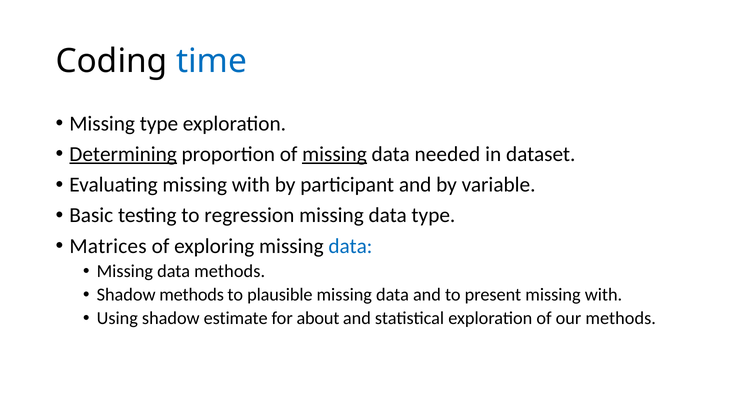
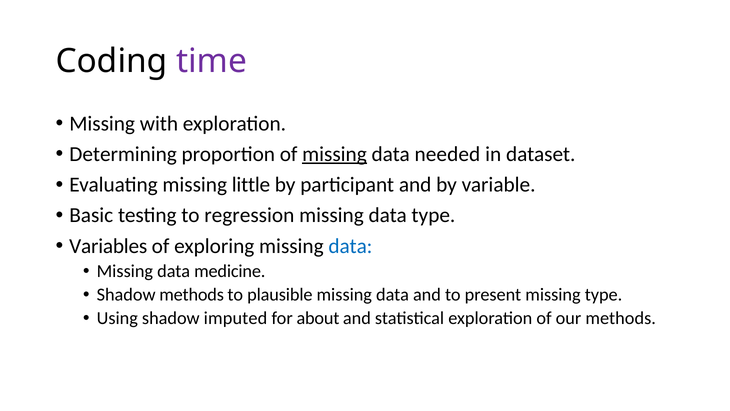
time colour: blue -> purple (212, 61)
Missing type: type -> with (159, 123)
Determining underline: present -> none (123, 154)
Evaluating missing with: with -> little (251, 185)
Matrices: Matrices -> Variables (108, 246)
data methods: methods -> medicine (230, 271)
present missing with: with -> type (604, 295)
estimate: estimate -> imputed (236, 318)
